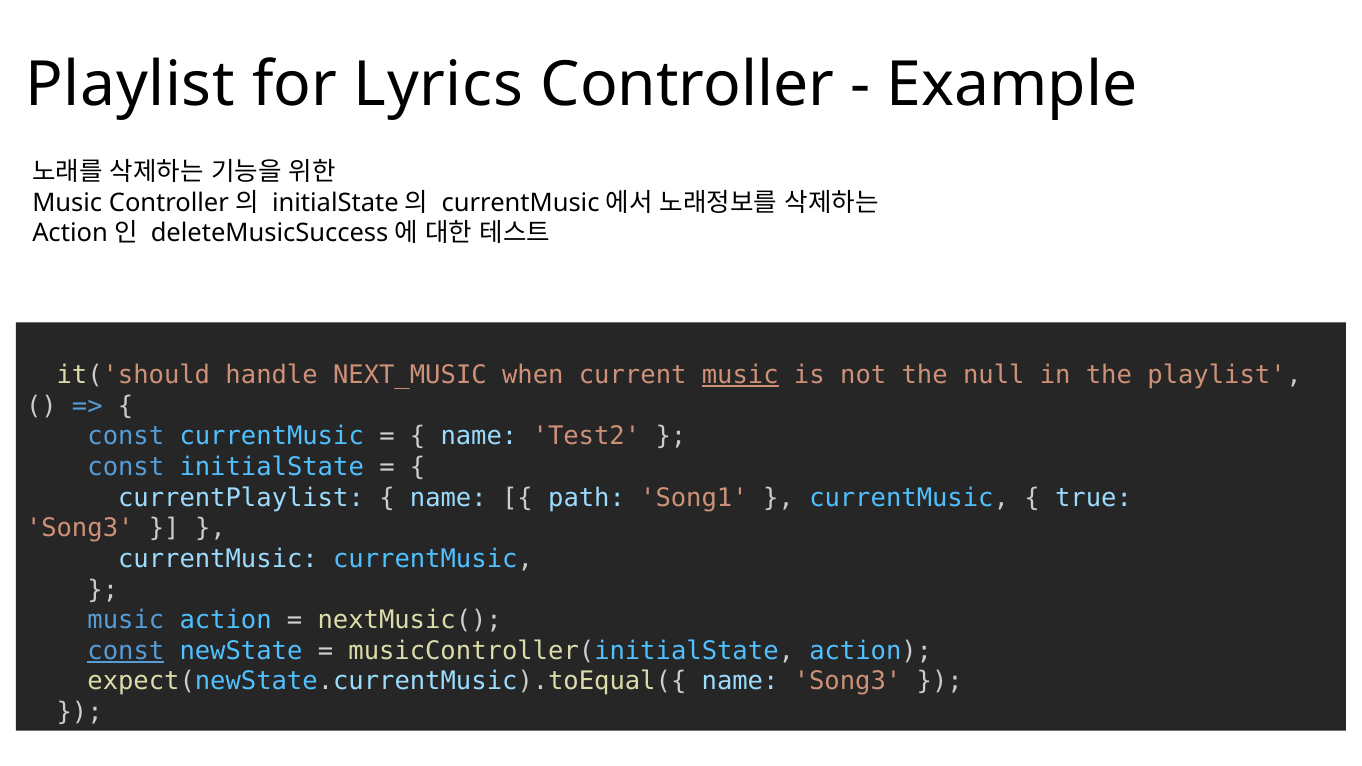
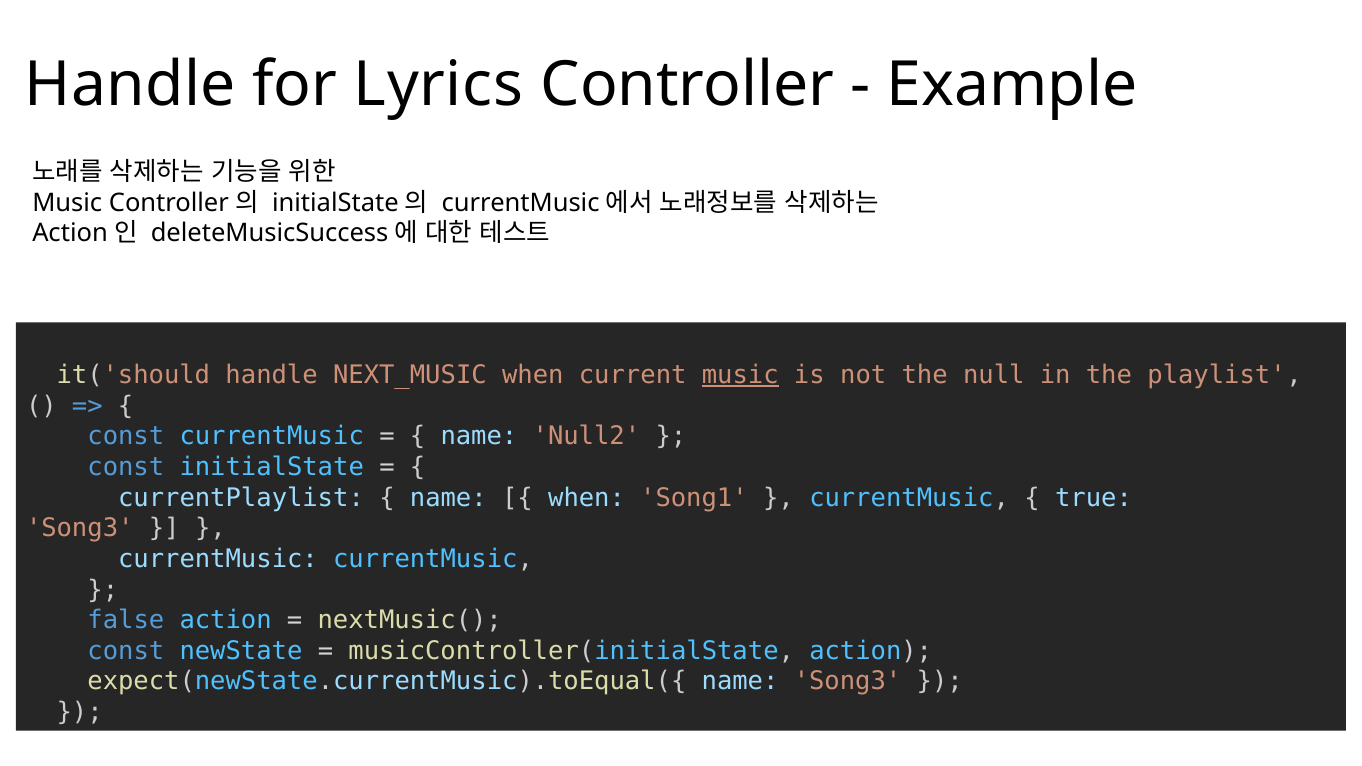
Playlist: Playlist -> Handle (130, 85)
Test2: Test2 -> Null2 (586, 436)
path: path -> when (587, 498)
music: music -> false (126, 620)
const underline: present -> none (126, 651)
